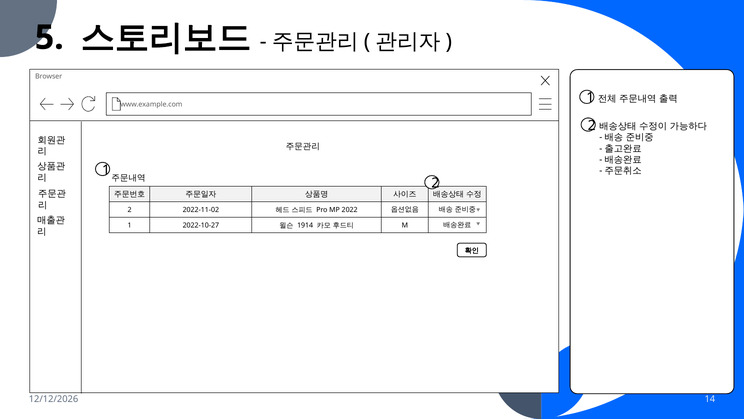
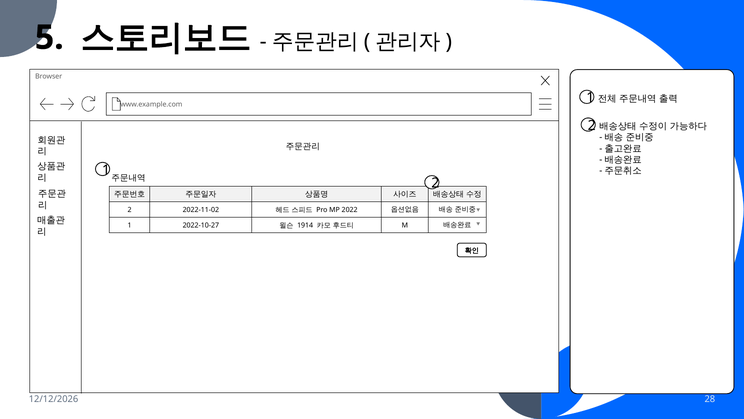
14: 14 -> 28 (710, 399)
